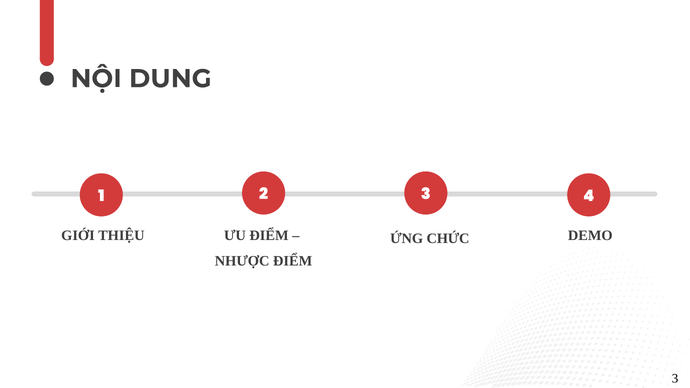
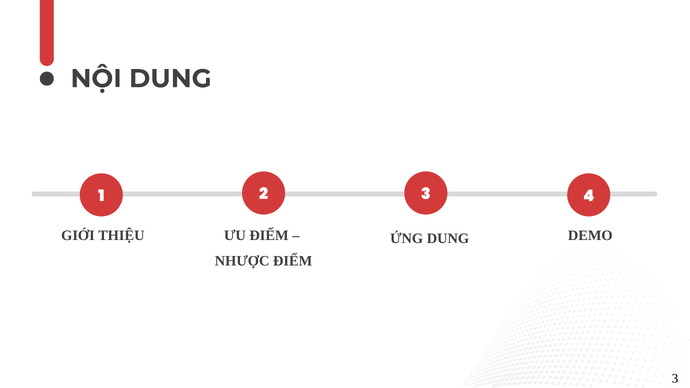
ỨNG CHỨC: CHỨC -> DUNG (448, 239)
